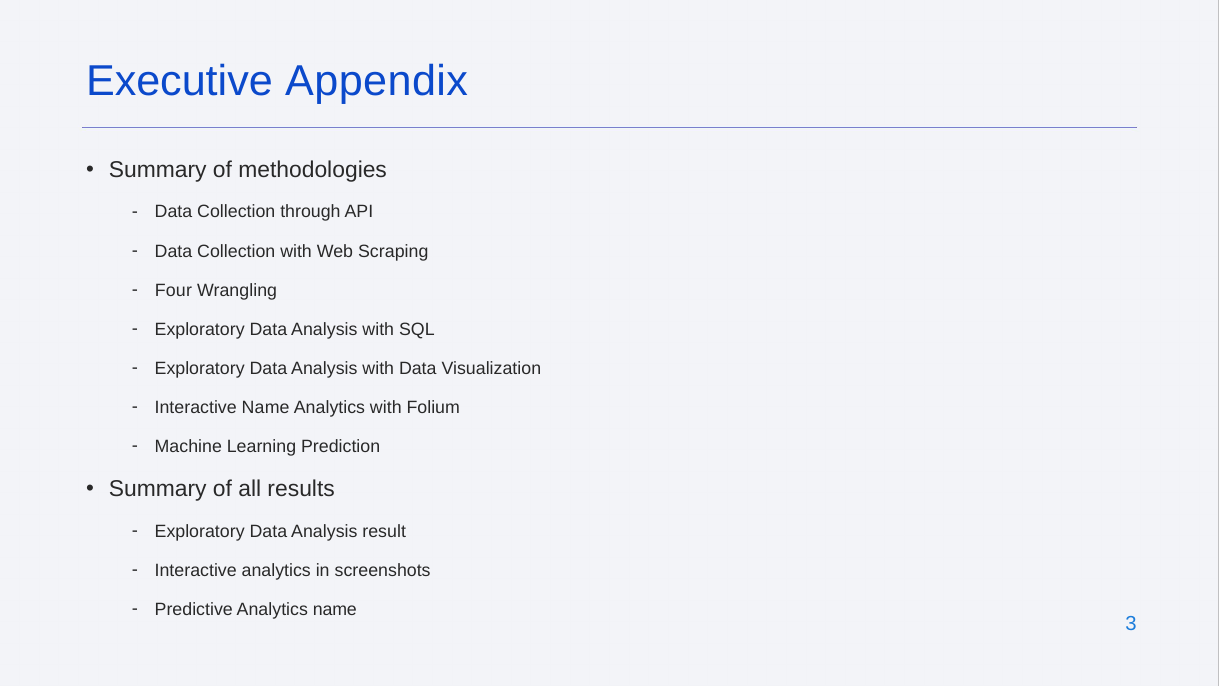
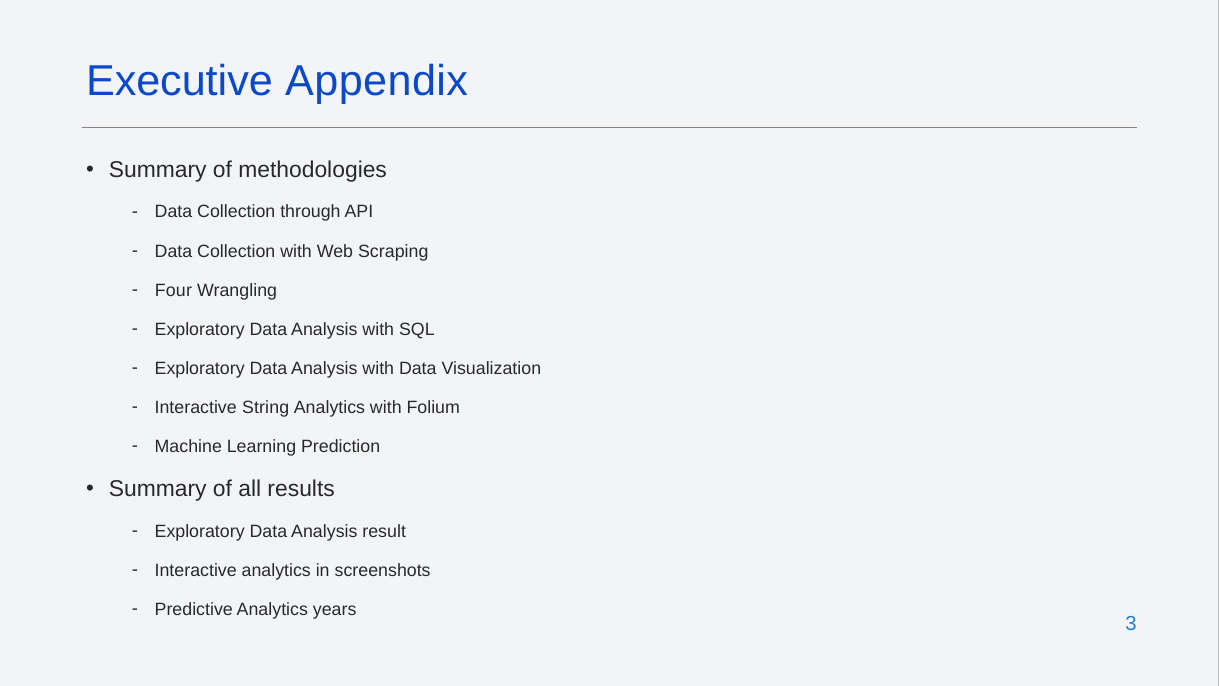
Interactive Name: Name -> String (266, 408)
Analytics name: name -> years (335, 609)
